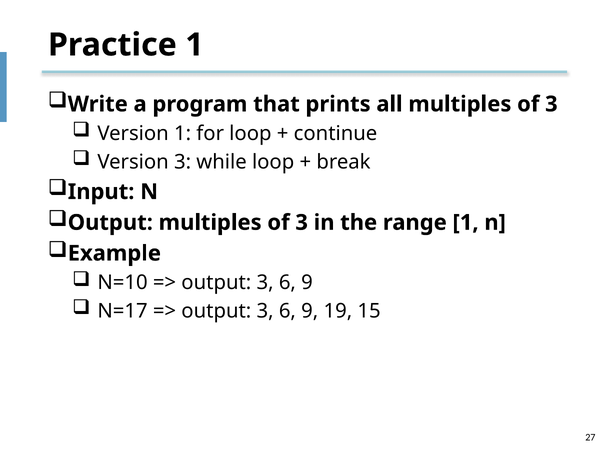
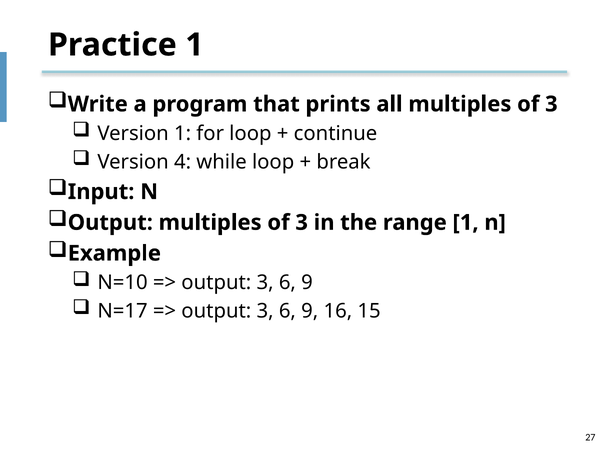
Version 3: 3 -> 4 (183, 162)
19: 19 -> 16 (338, 311)
